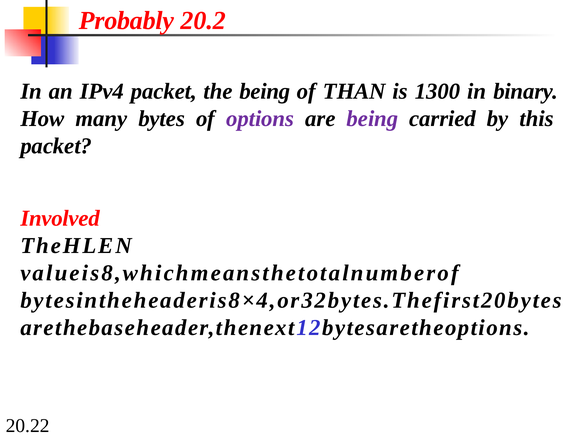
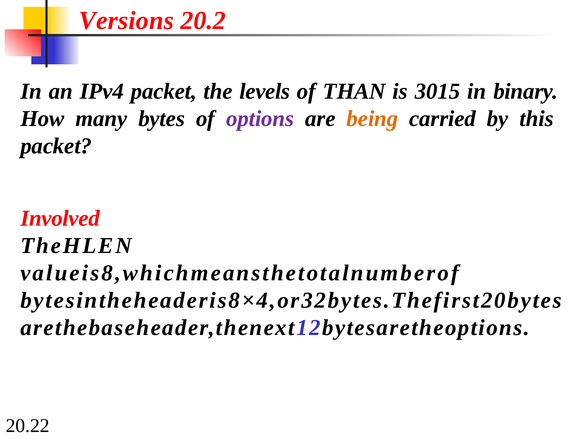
Probably: Probably -> Versions (126, 20)
the being: being -> levels (265, 91)
1300: 1300 -> 3015 (438, 91)
being colour: purple -> orange (372, 119)
